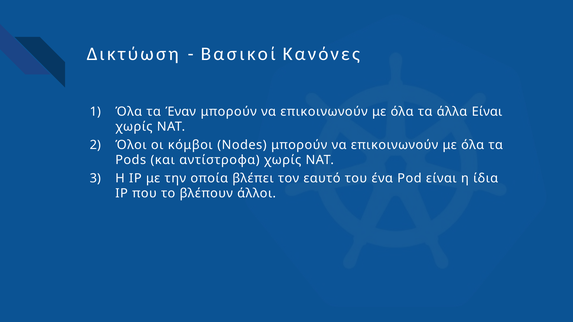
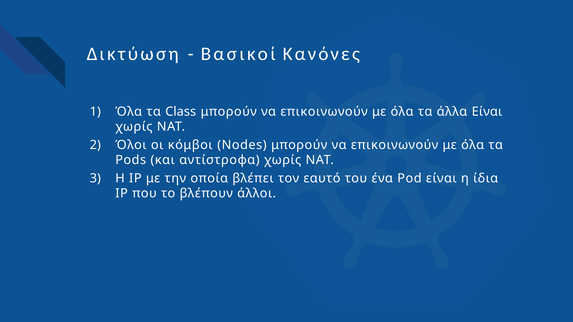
Έναν: Έναν -> Class (181, 112)
